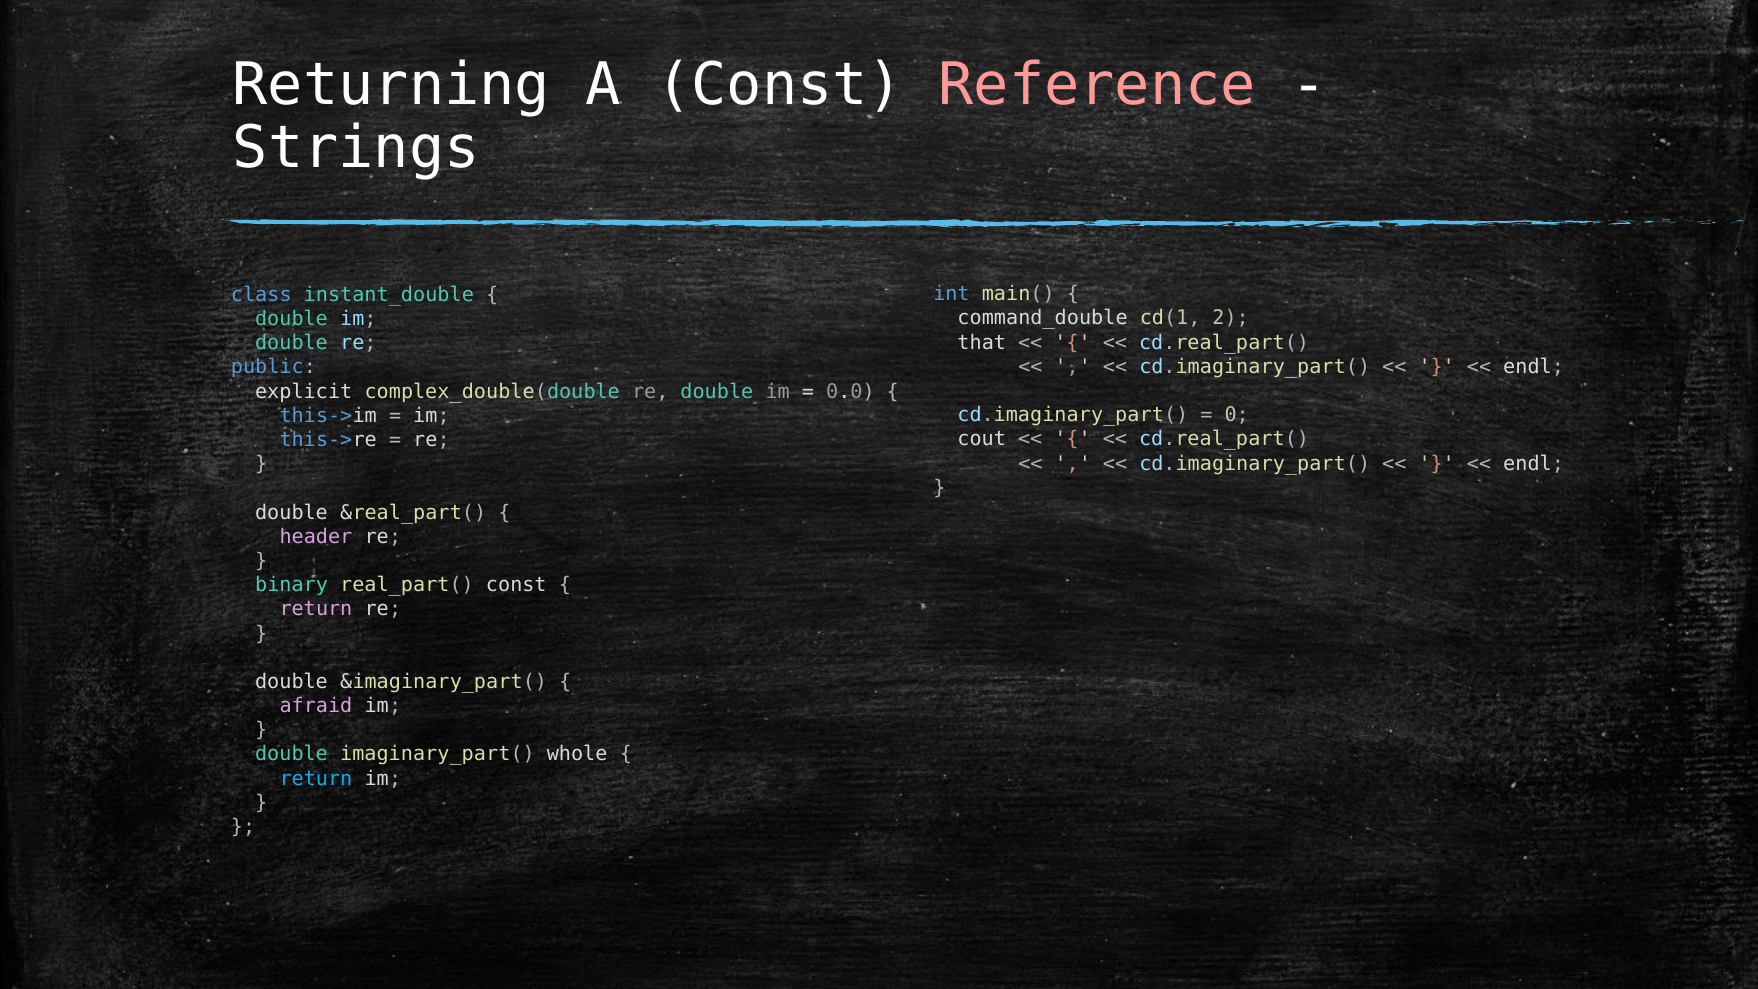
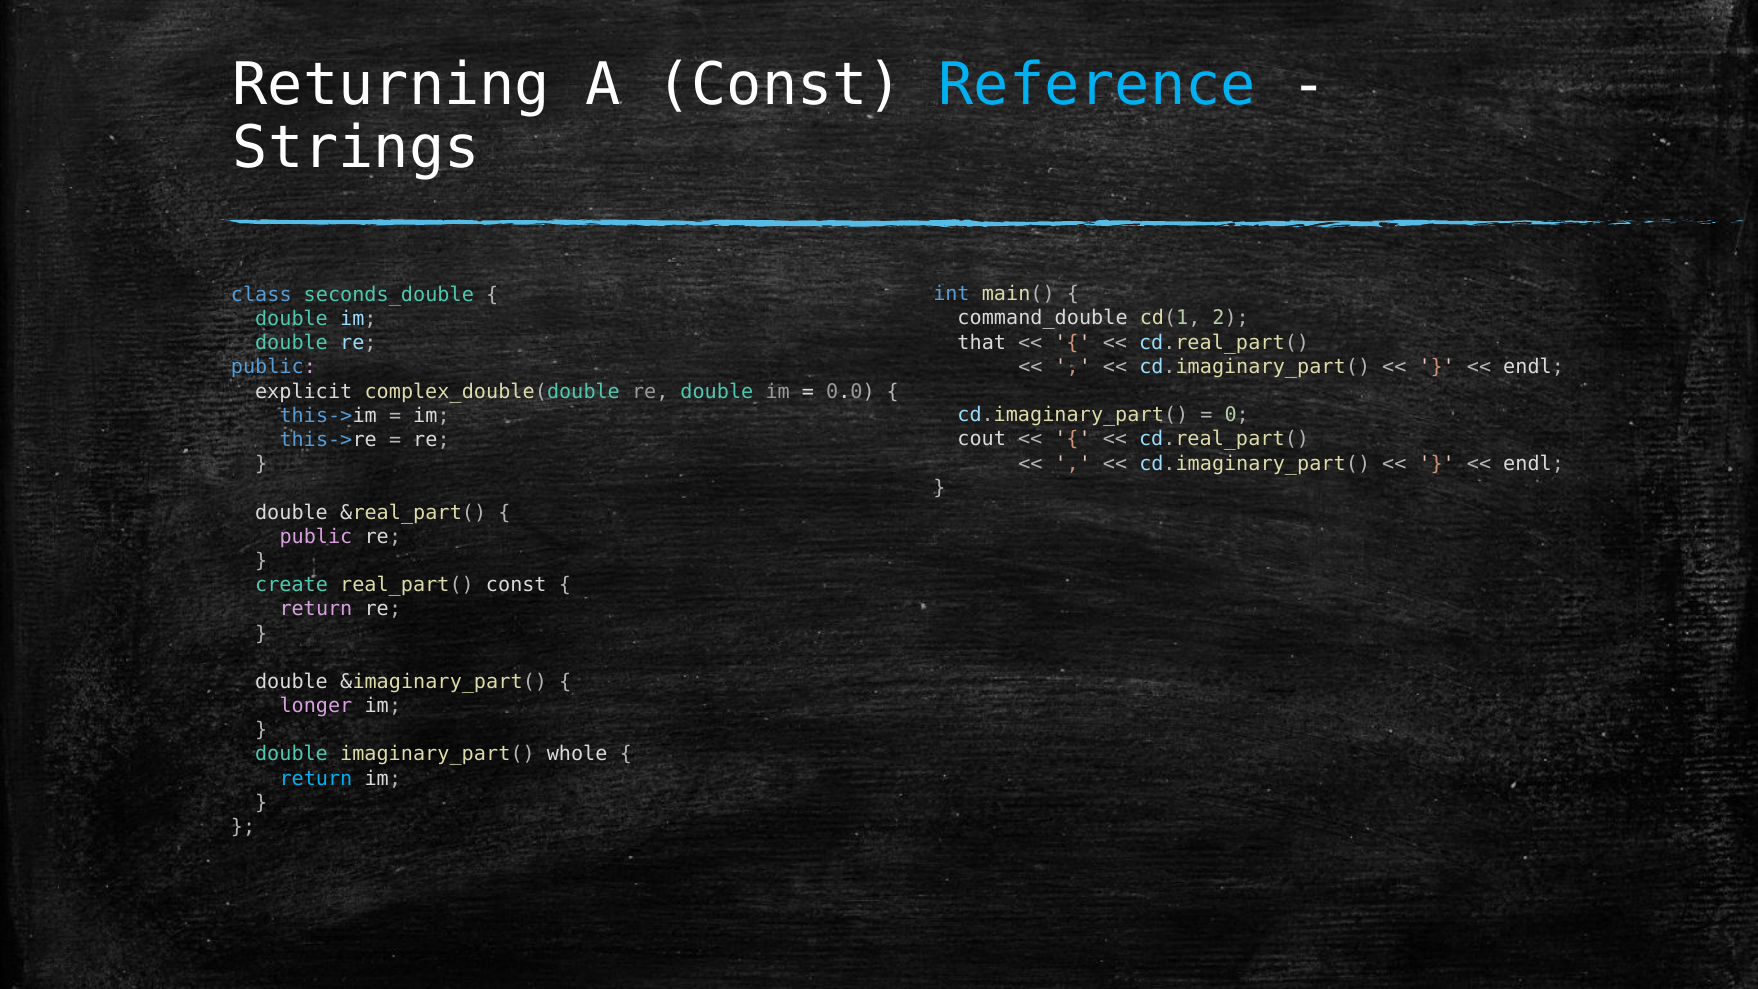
Reference colour: pink -> light blue (1097, 85)
instant_double: instant_double -> seconds_double (389, 295)
header: header -> public (316, 537)
binary: binary -> create (292, 585)
afraid: afraid -> longer (316, 706)
